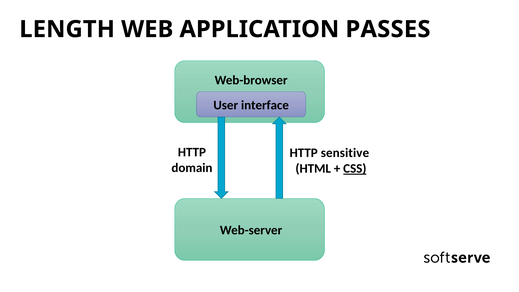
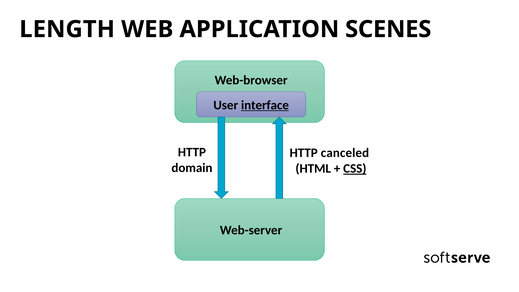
PASSES: PASSES -> SCENES (388, 29)
interface underline: none -> present (265, 105)
sensitive: sensitive -> canceled (345, 153)
